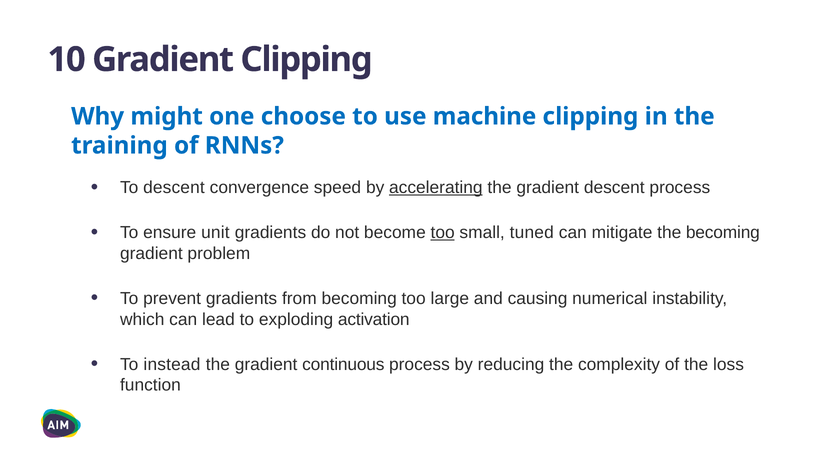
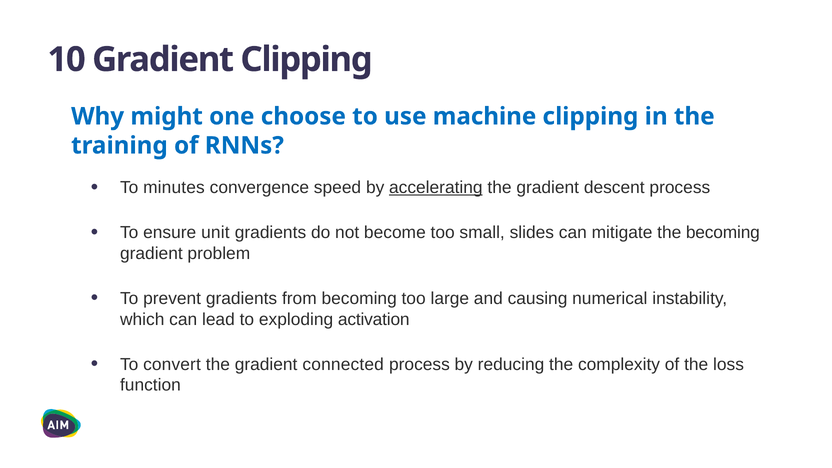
To descent: descent -> minutes (174, 188)
too underline: present -> none (443, 233)
tuned: tuned -> slides (532, 233)
instead: instead -> convert (172, 364)
continuous: continuous -> connected (343, 364)
